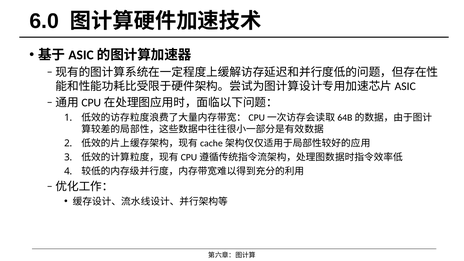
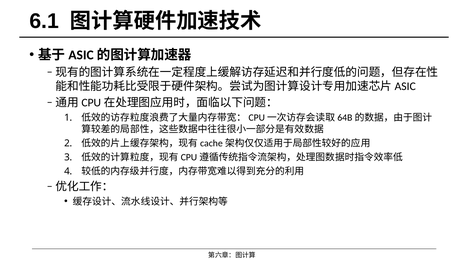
6.0: 6.0 -> 6.1 (44, 21)
